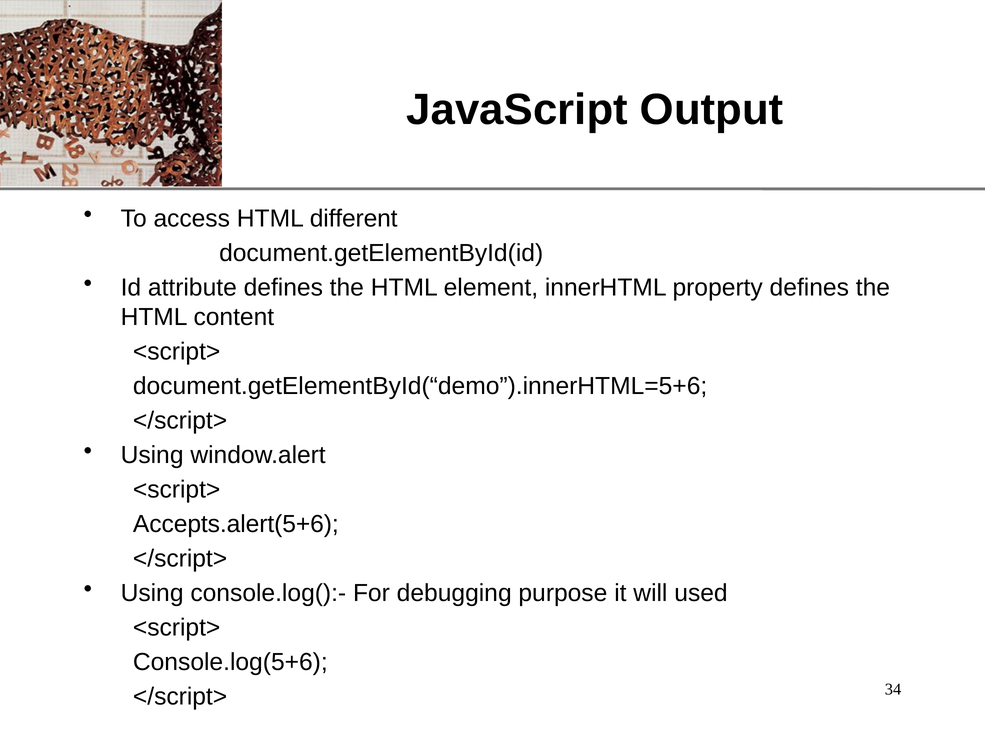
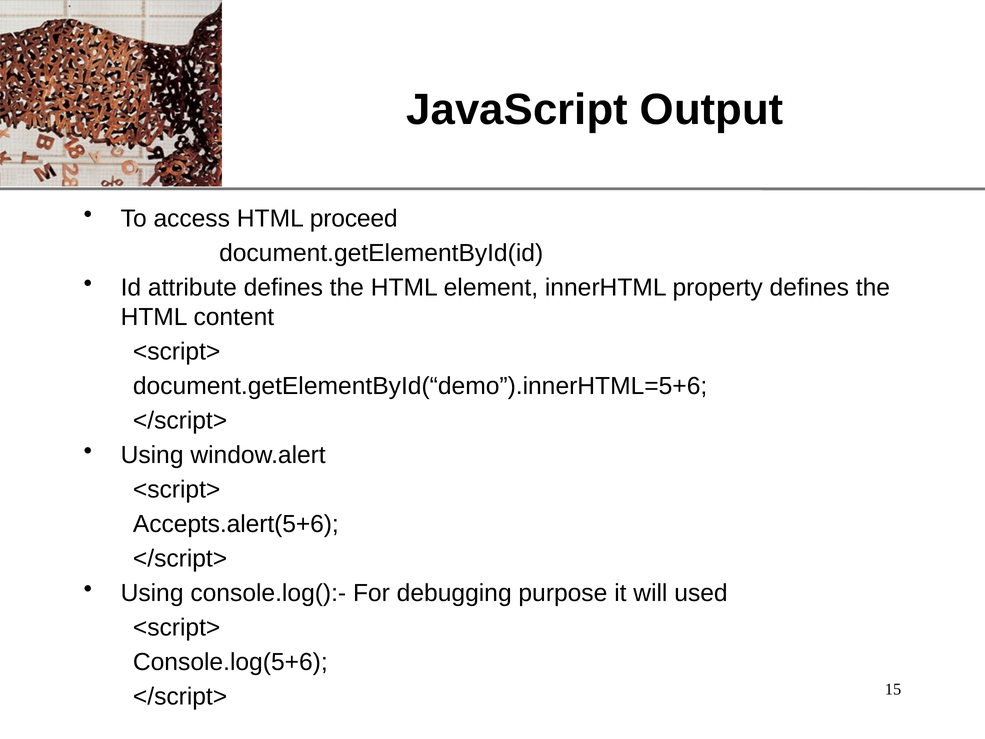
different: different -> proceed (354, 218)
34: 34 -> 15 (893, 689)
